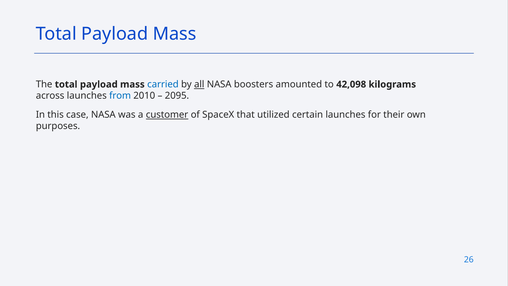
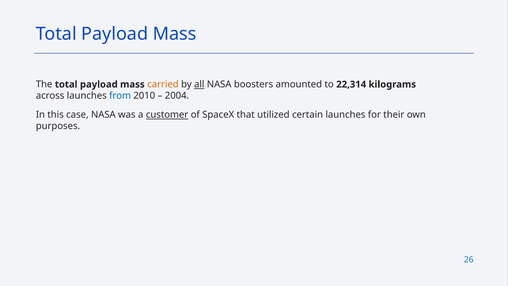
carried colour: blue -> orange (163, 84)
42,098: 42,098 -> 22,314 (351, 84)
2095: 2095 -> 2004 (177, 96)
